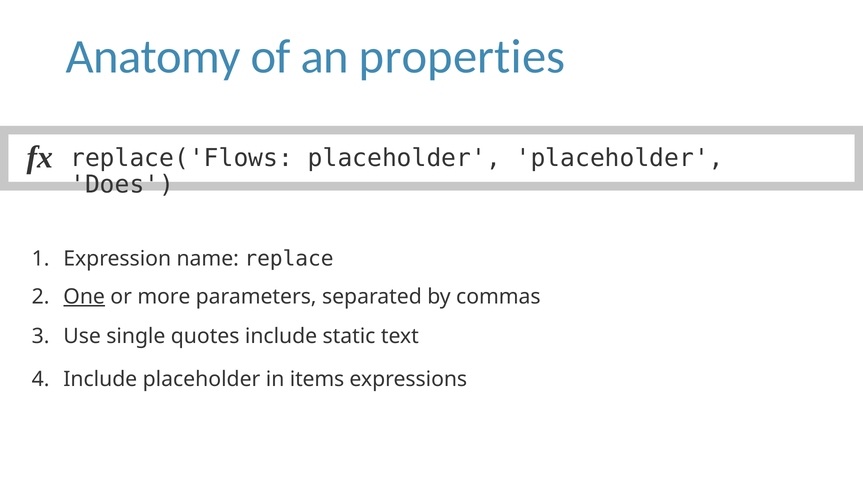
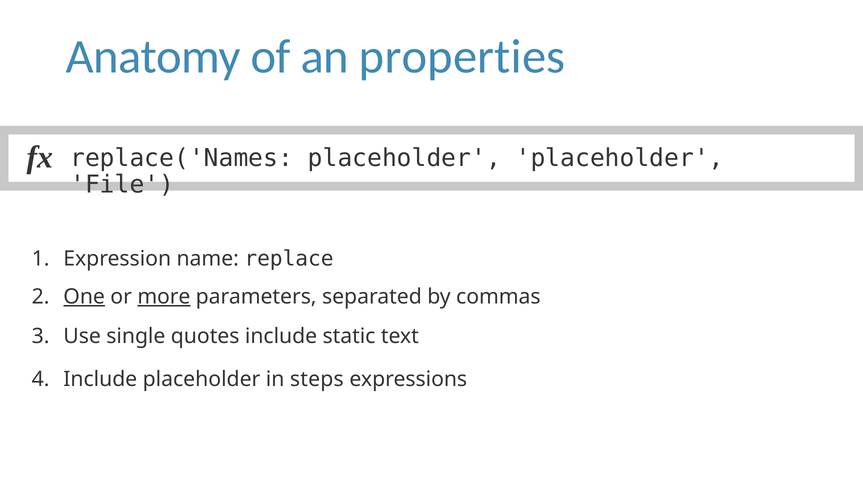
replace('Flows: replace('Flows -> replace('Names (182, 158)
Does: Does -> File (122, 185)
more underline: none -> present (164, 297)
items: items -> steps (317, 379)
